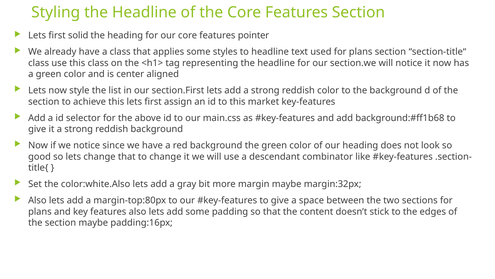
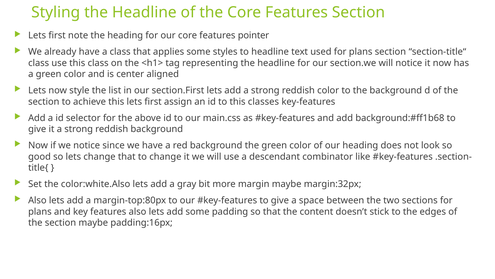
solid: solid -> note (78, 35)
market: market -> classes (263, 102)
